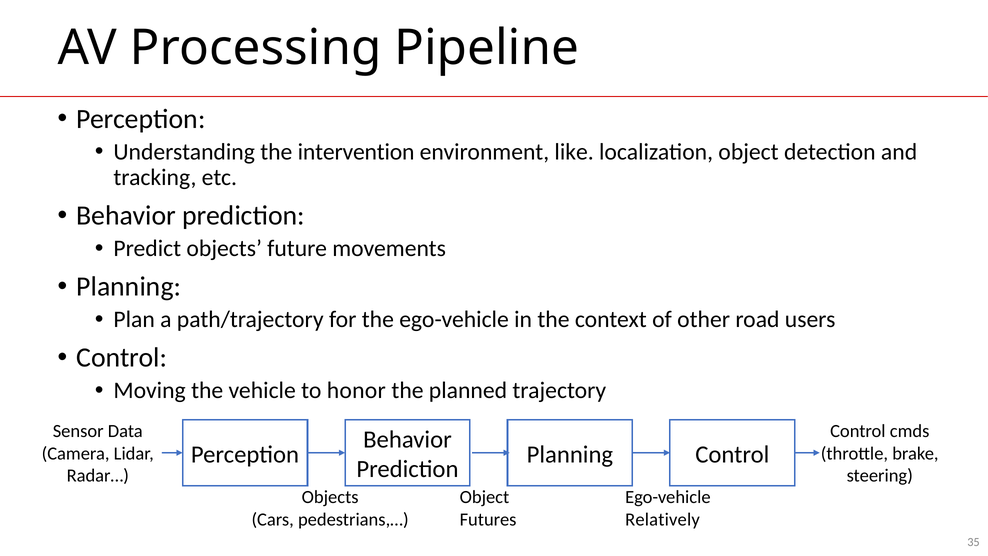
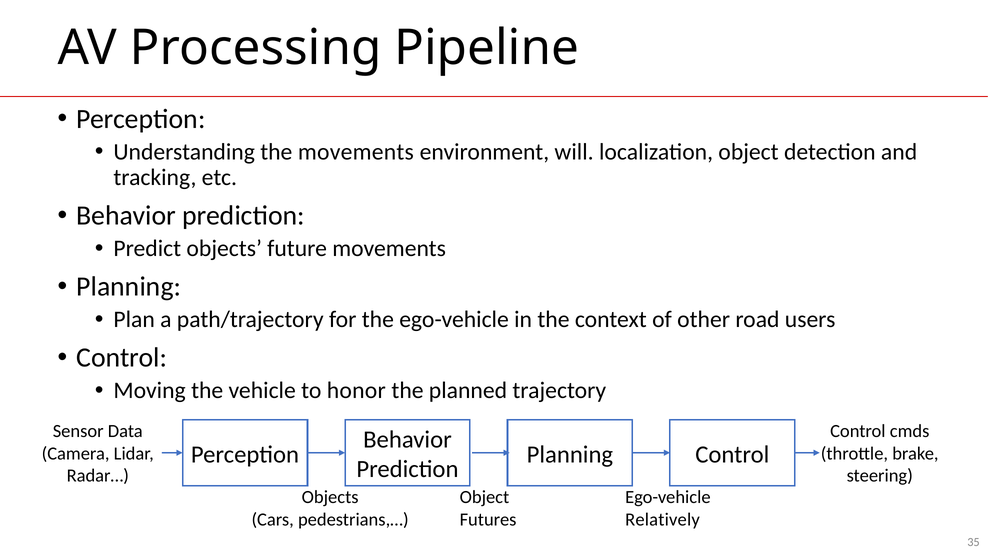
the intervention: intervention -> movements (356, 152)
like: like -> will (574, 152)
